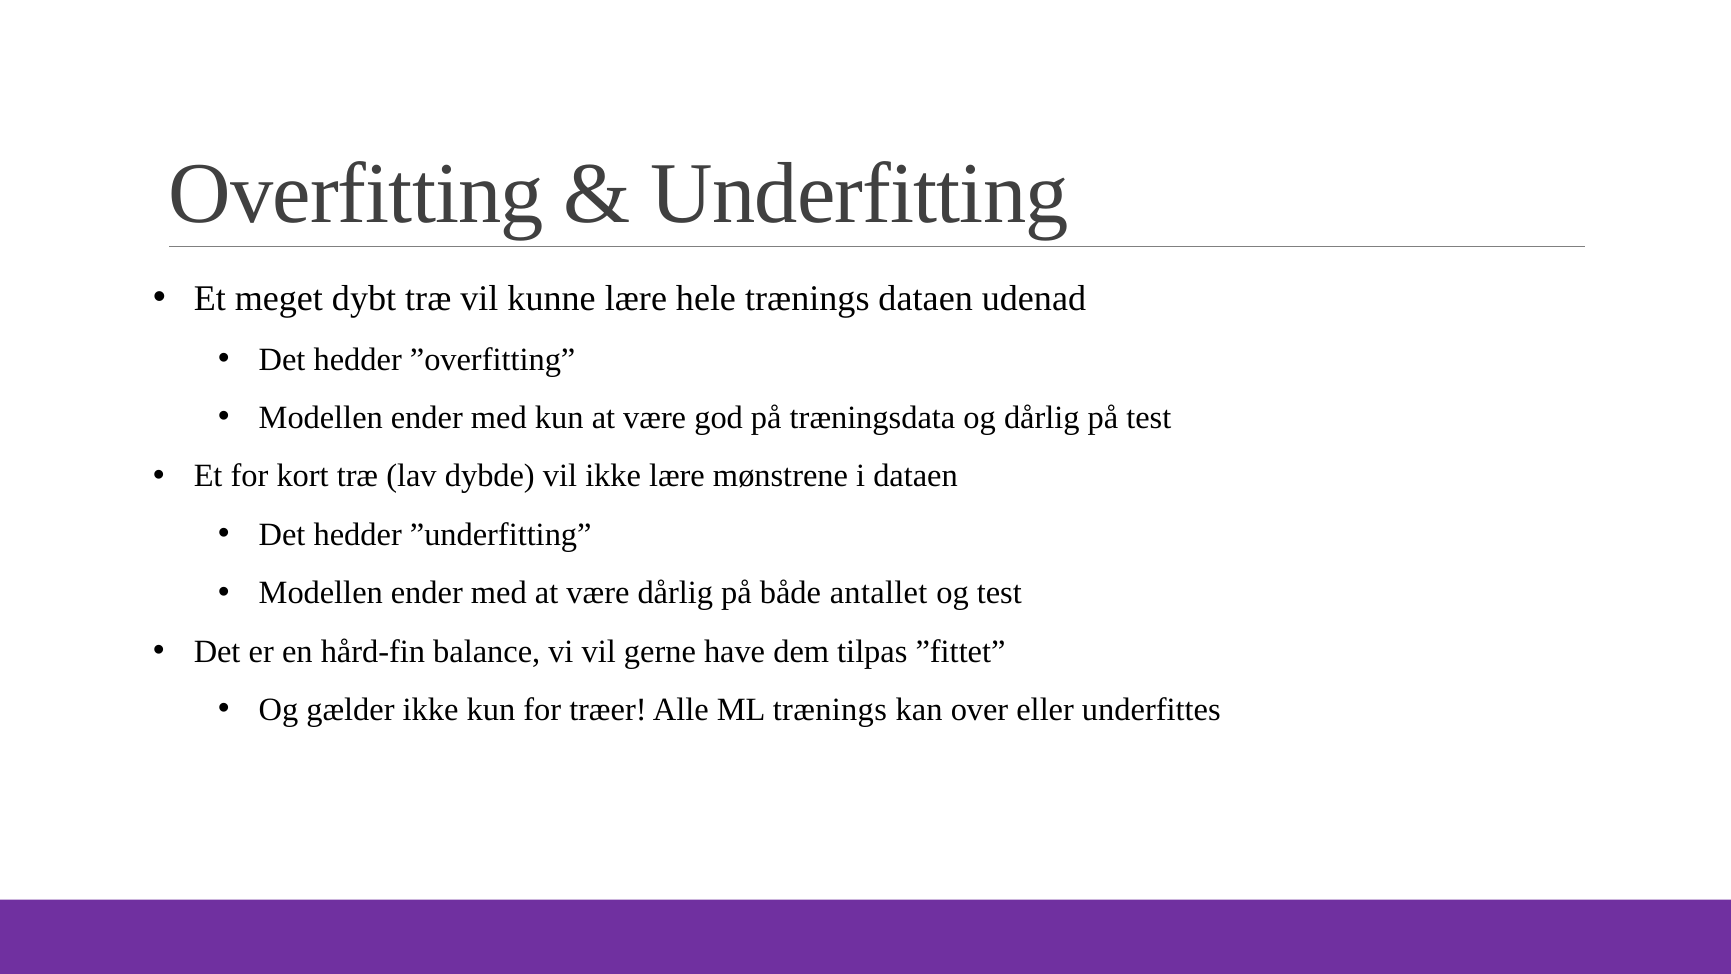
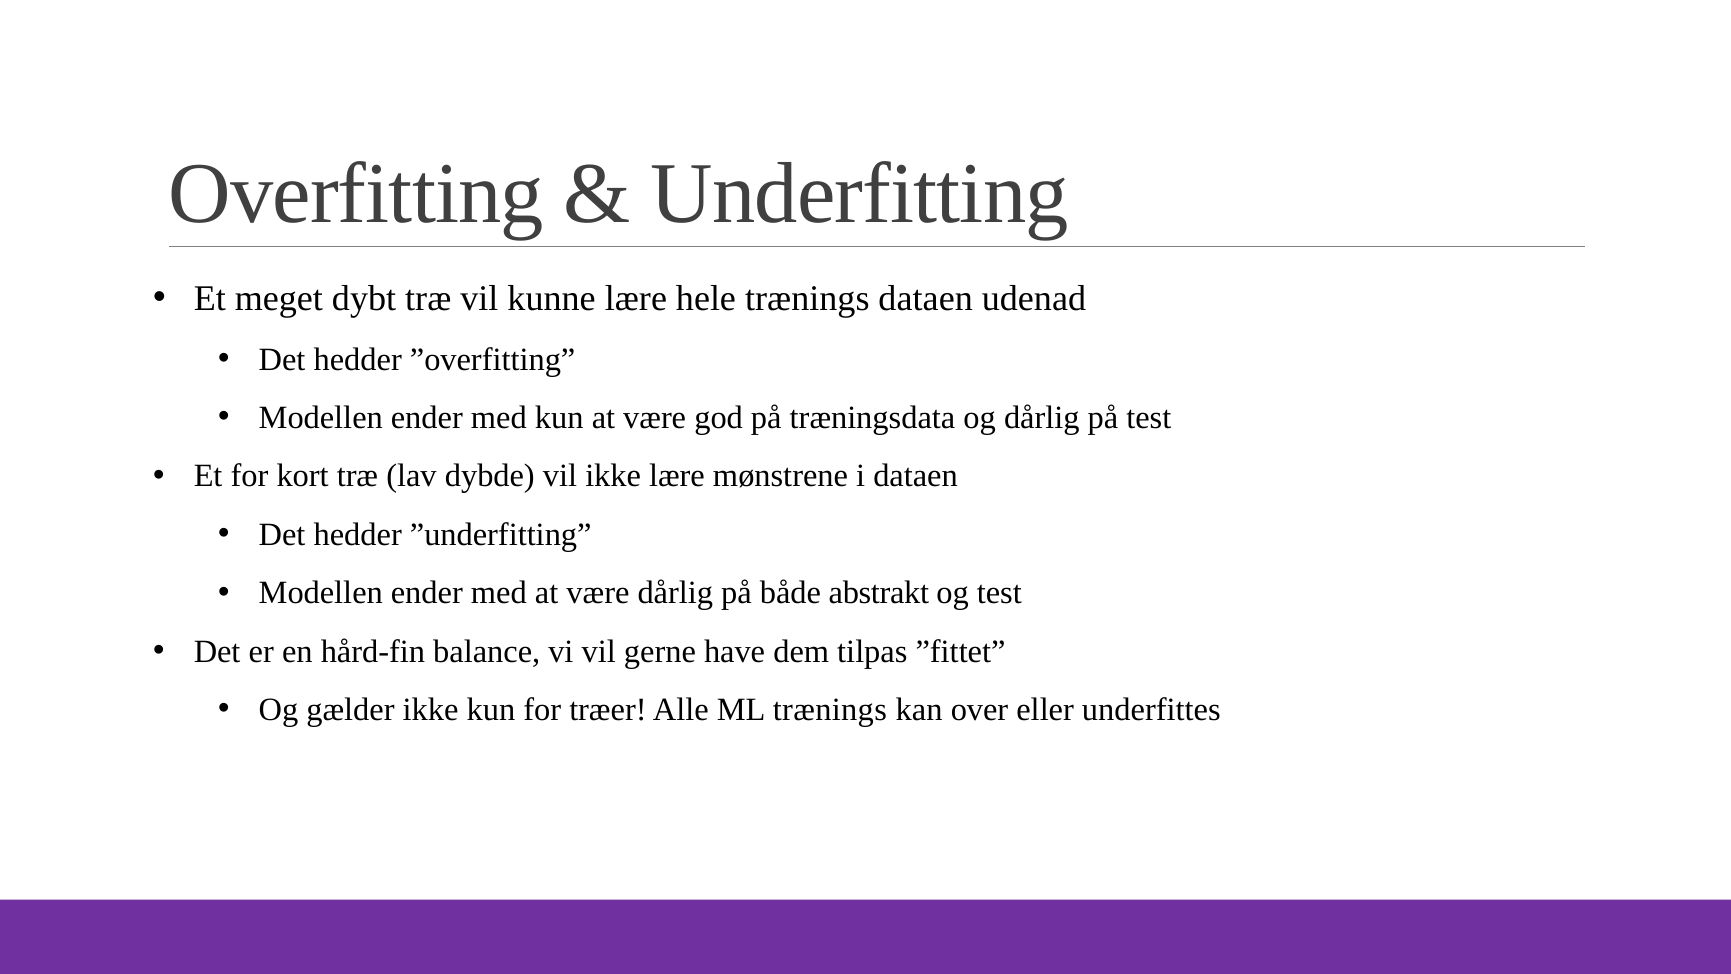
antallet: antallet -> abstrakt (879, 593)
